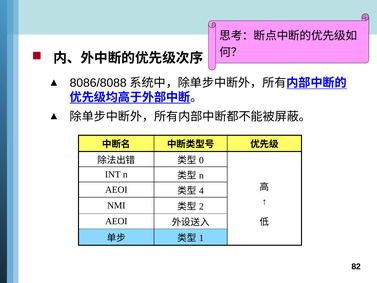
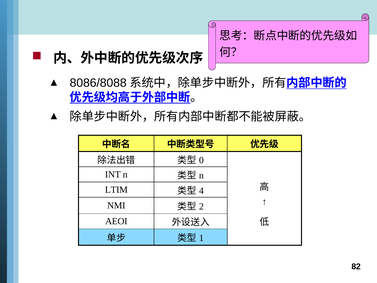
AEOI: AEOI -> LTIM (116, 190)
